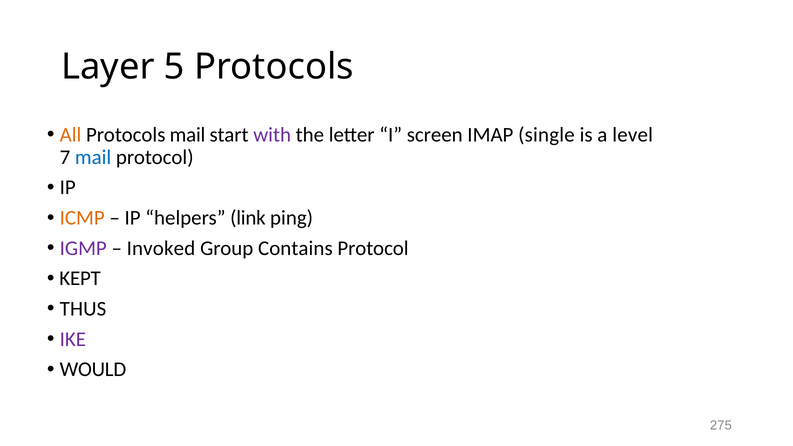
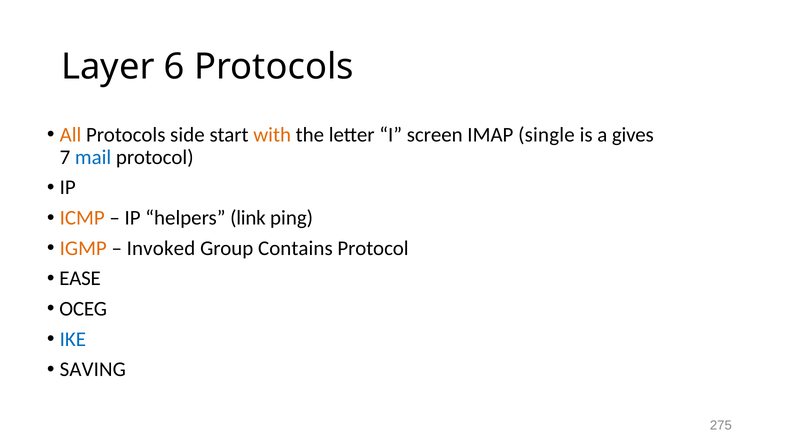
5: 5 -> 6 (174, 67)
Protocols mail: mail -> side (187, 135)
with colour: purple -> orange (272, 135)
level: level -> gives (633, 135)
IGMP colour: purple -> orange (83, 248)
KEPT: KEPT -> EASE (80, 279)
THUS: THUS -> OCEG (83, 309)
IKE colour: purple -> blue (73, 339)
WOULD: WOULD -> SAVING (93, 370)
